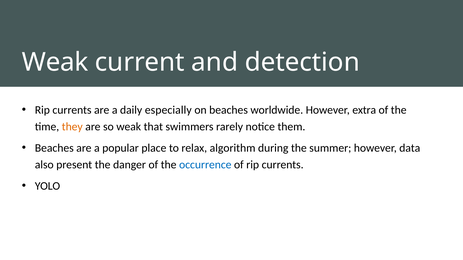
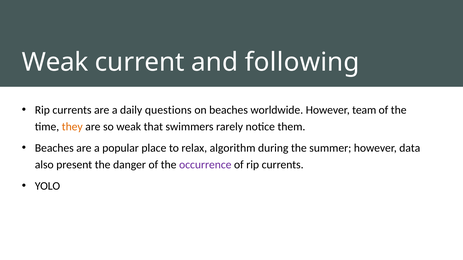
detection: detection -> following (302, 62)
especially: especially -> questions (168, 110)
extra: extra -> team (364, 110)
occurrence colour: blue -> purple (205, 165)
